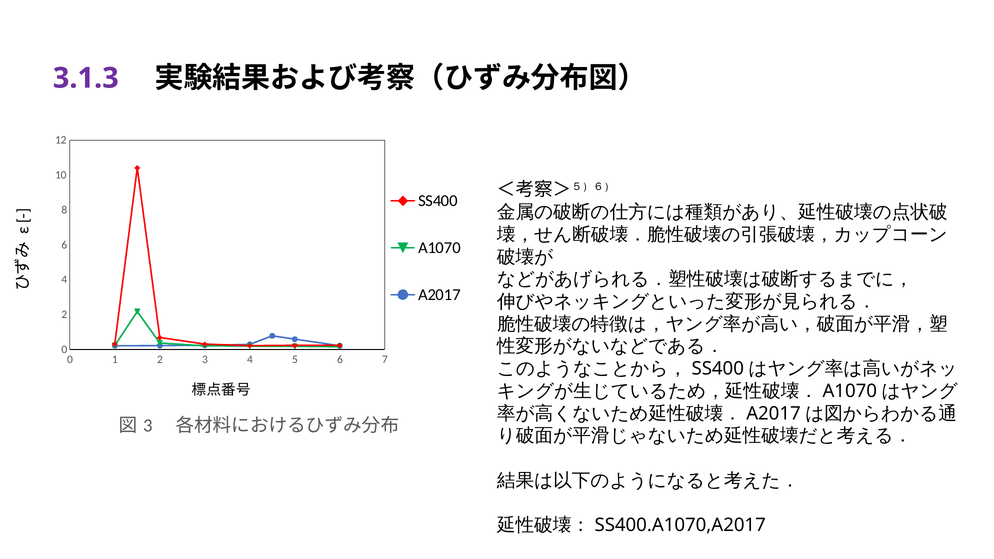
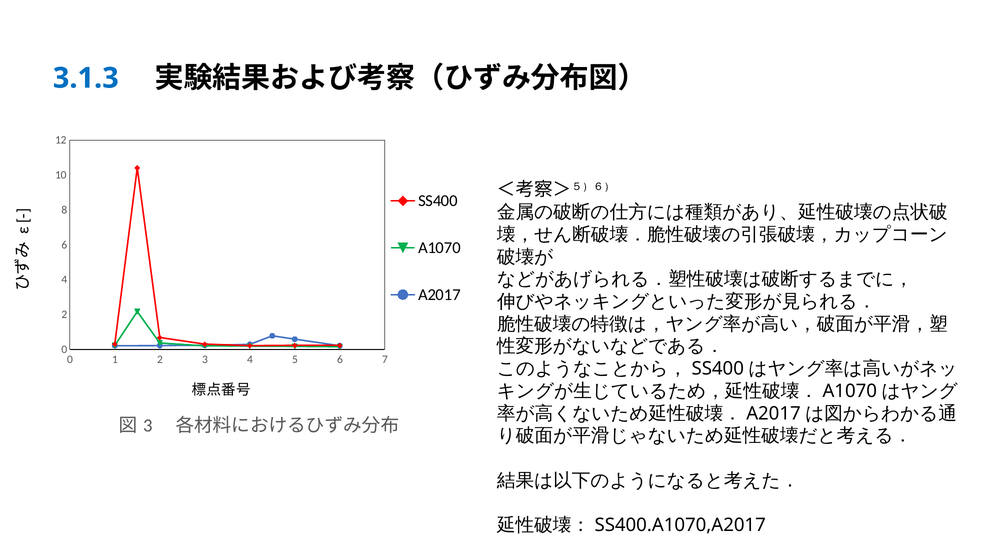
3.1.3 colour: purple -> blue (86, 78)
